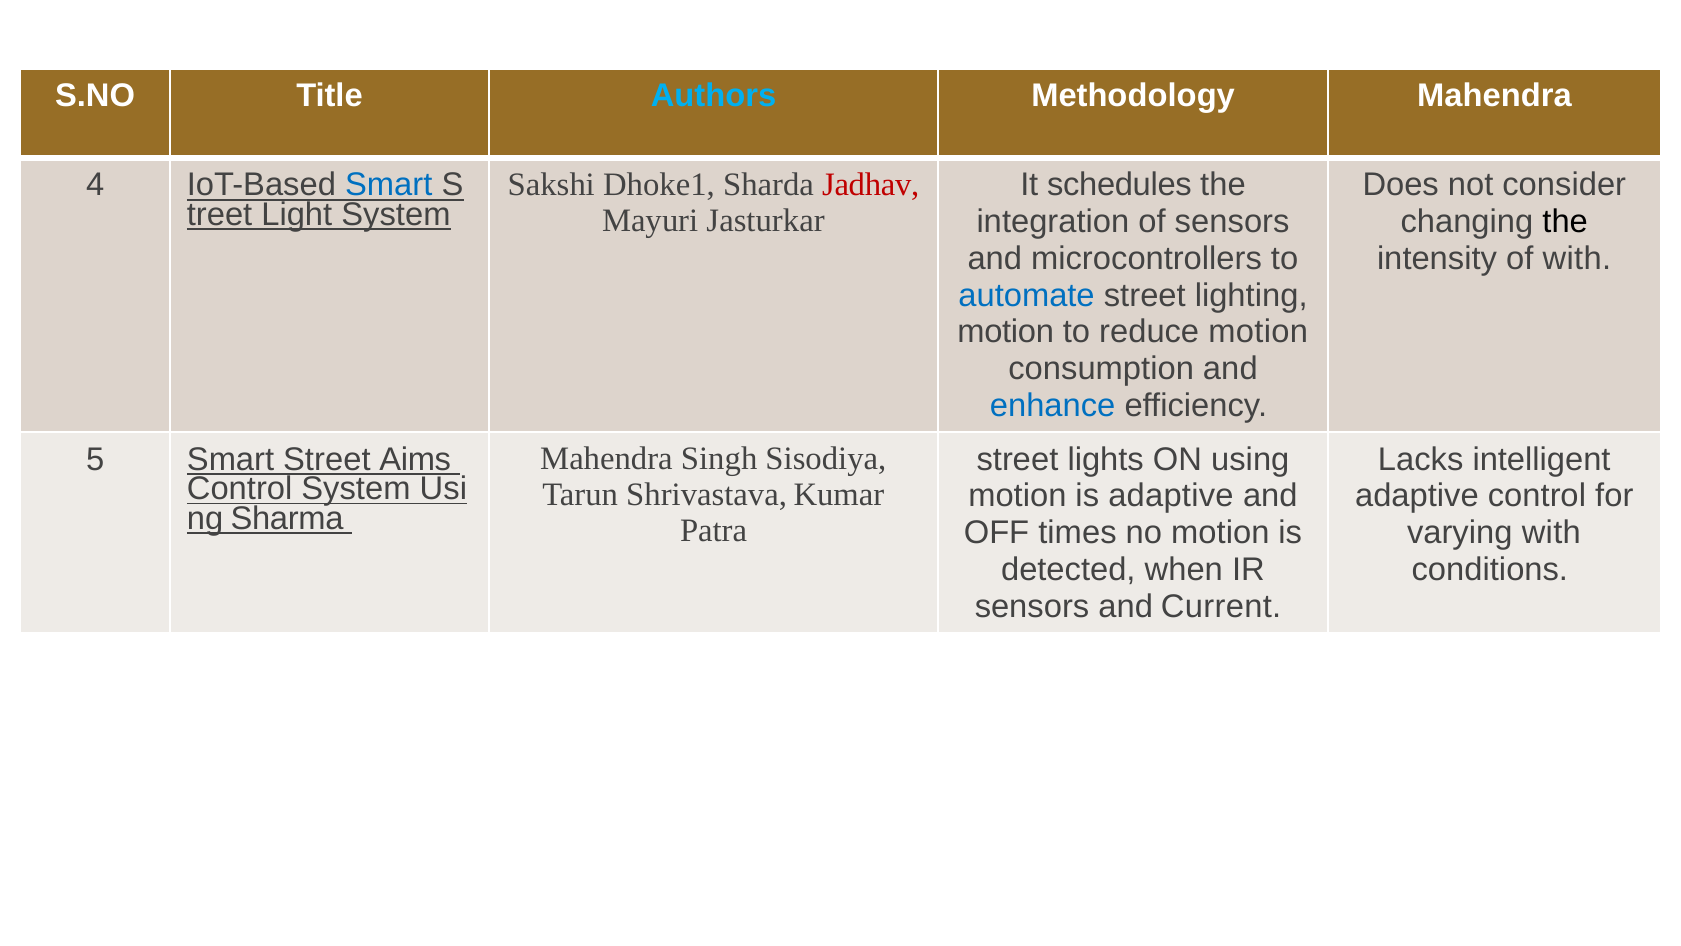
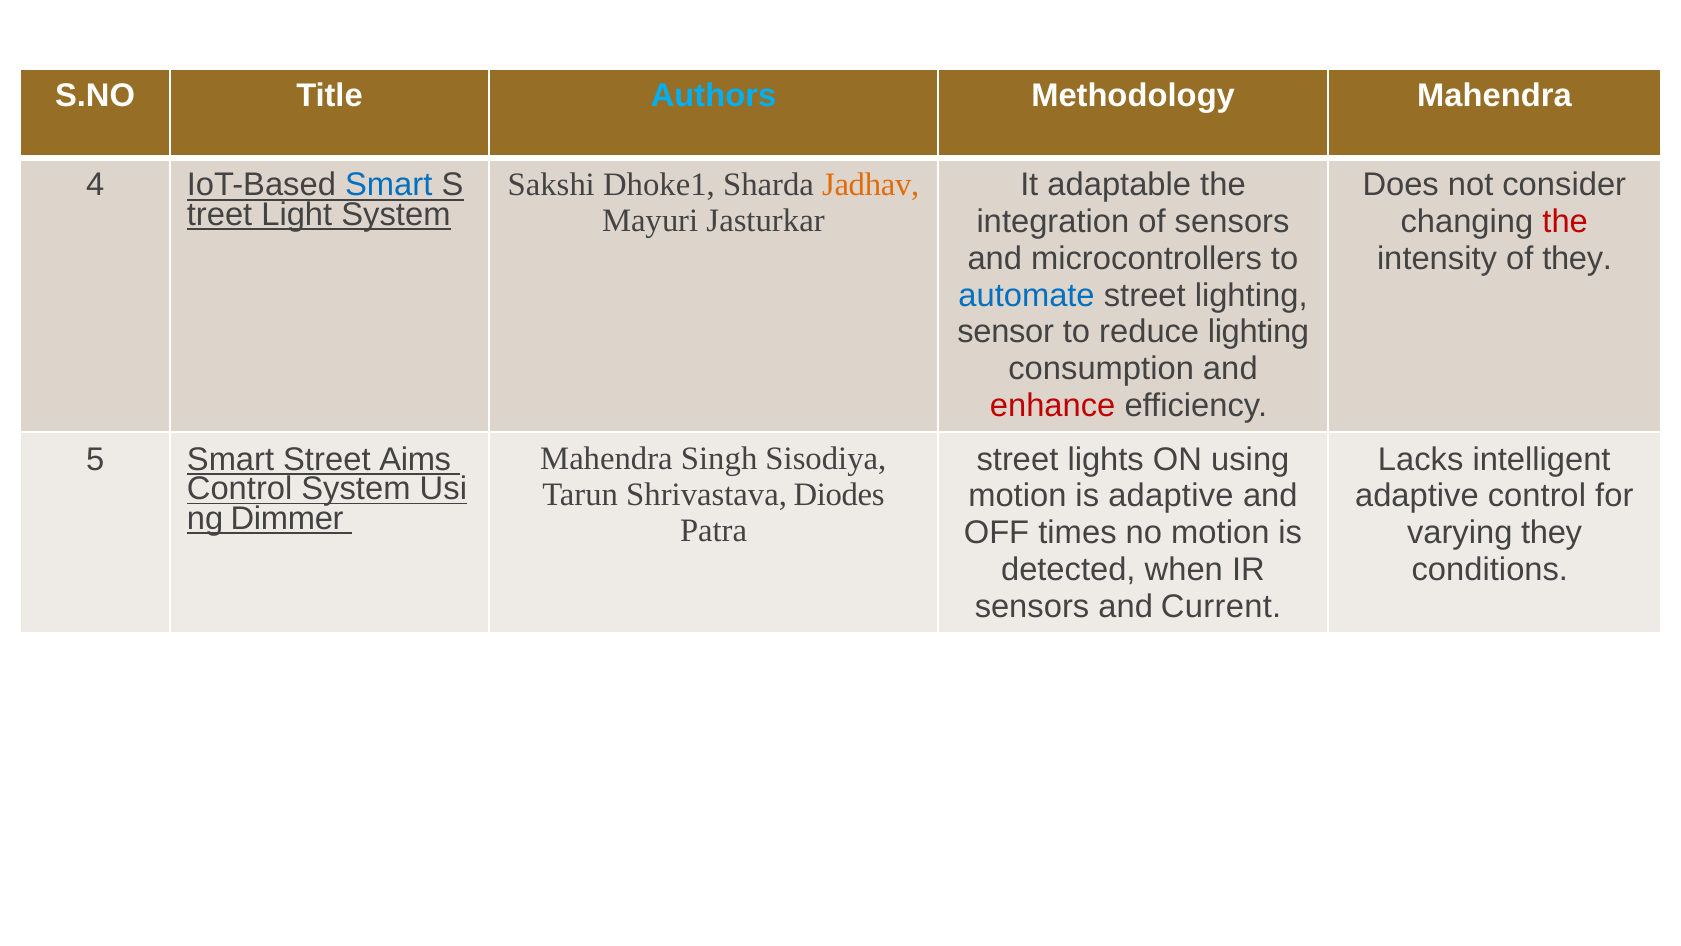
Jadhav colour: red -> orange (871, 185)
schedules: schedules -> adaptable (1119, 185)
the colour: black -> red (1565, 222)
of with: with -> they (1577, 259)
motion: motion -> sensor (1006, 332)
reduce motion: motion -> lighting (1258, 332)
enhance colour: blue -> red (1053, 405)
Kumar: Kumar -> Diodes (839, 495)
Sharma: Sharma -> Dimmer (287, 519)
varying with: with -> they (1552, 533)
